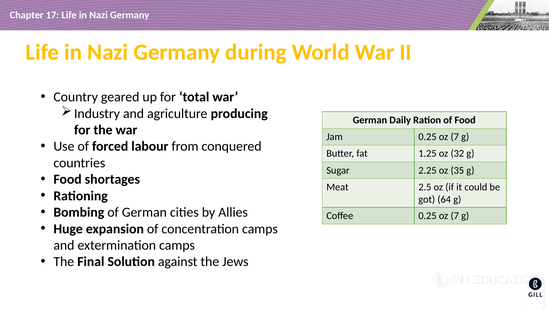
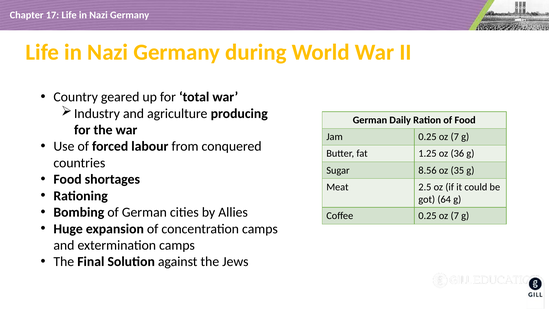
32: 32 -> 36 (457, 154)
2.25: 2.25 -> 8.56 (427, 170)
